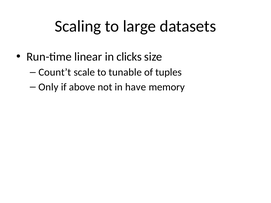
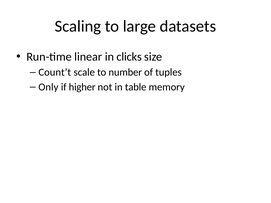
tunable: tunable -> number (125, 72)
above: above -> higher (82, 87)
have: have -> table (136, 87)
